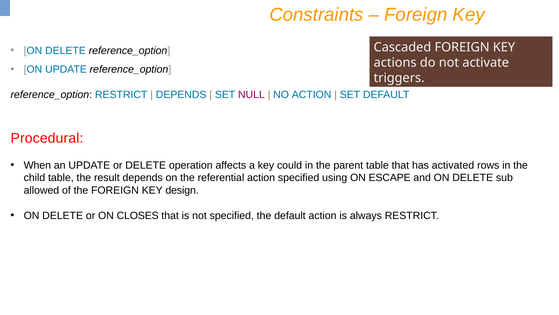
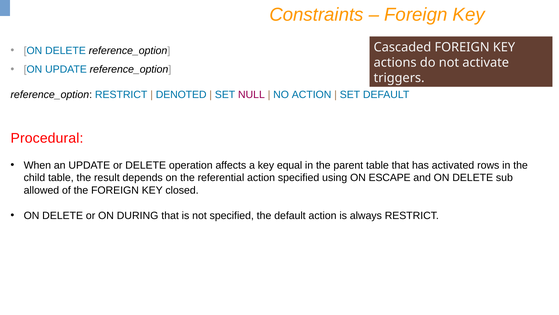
DEPENDS: DEPENDS -> DENOTED (181, 95)
could: could -> equal (290, 165)
design: design -> closed (182, 190)
CLOSES: CLOSES -> DURING (138, 215)
